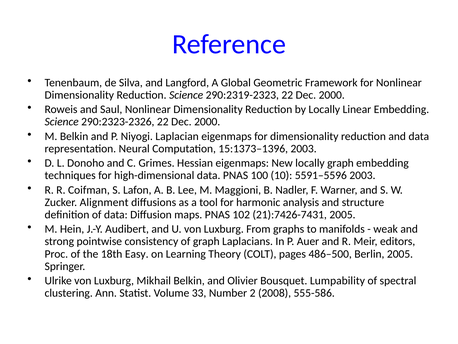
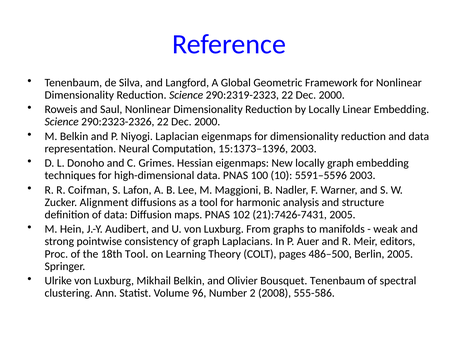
18th Easy: Easy -> Tool (137, 254)
Bousquet Lumpability: Lumpability -> Tenenbaum (338, 280)
33: 33 -> 96 (199, 293)
